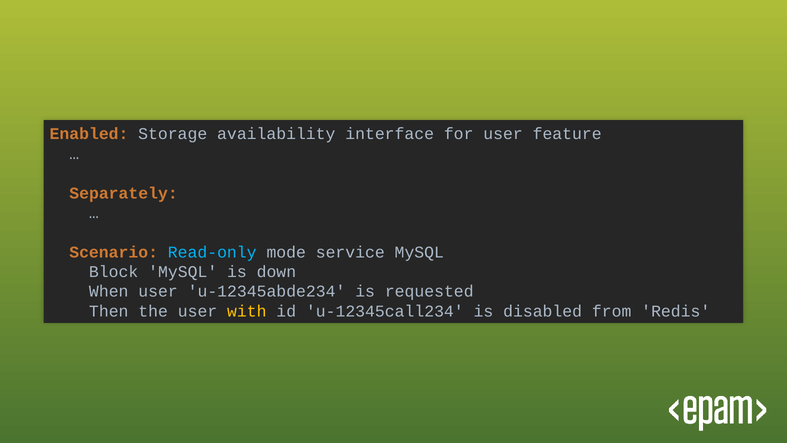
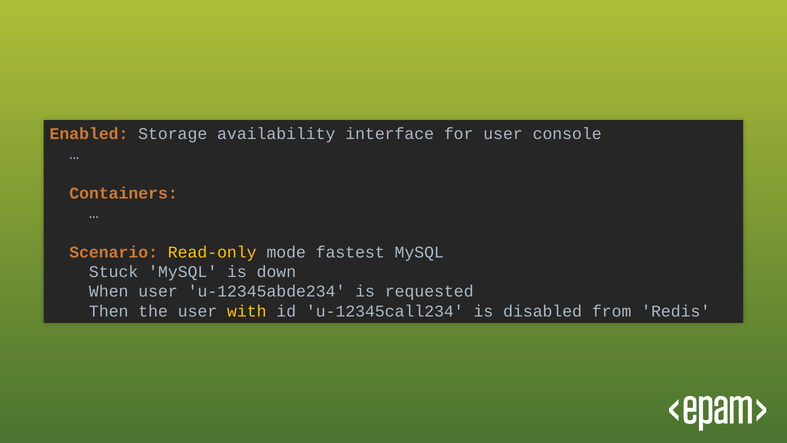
feature: feature -> console (567, 134)
Separately: Separately -> Containers (124, 193)
Read-only colour: light blue -> yellow (212, 252)
service: service -> fastest (350, 252)
Block: Block -> Stuck (114, 272)
